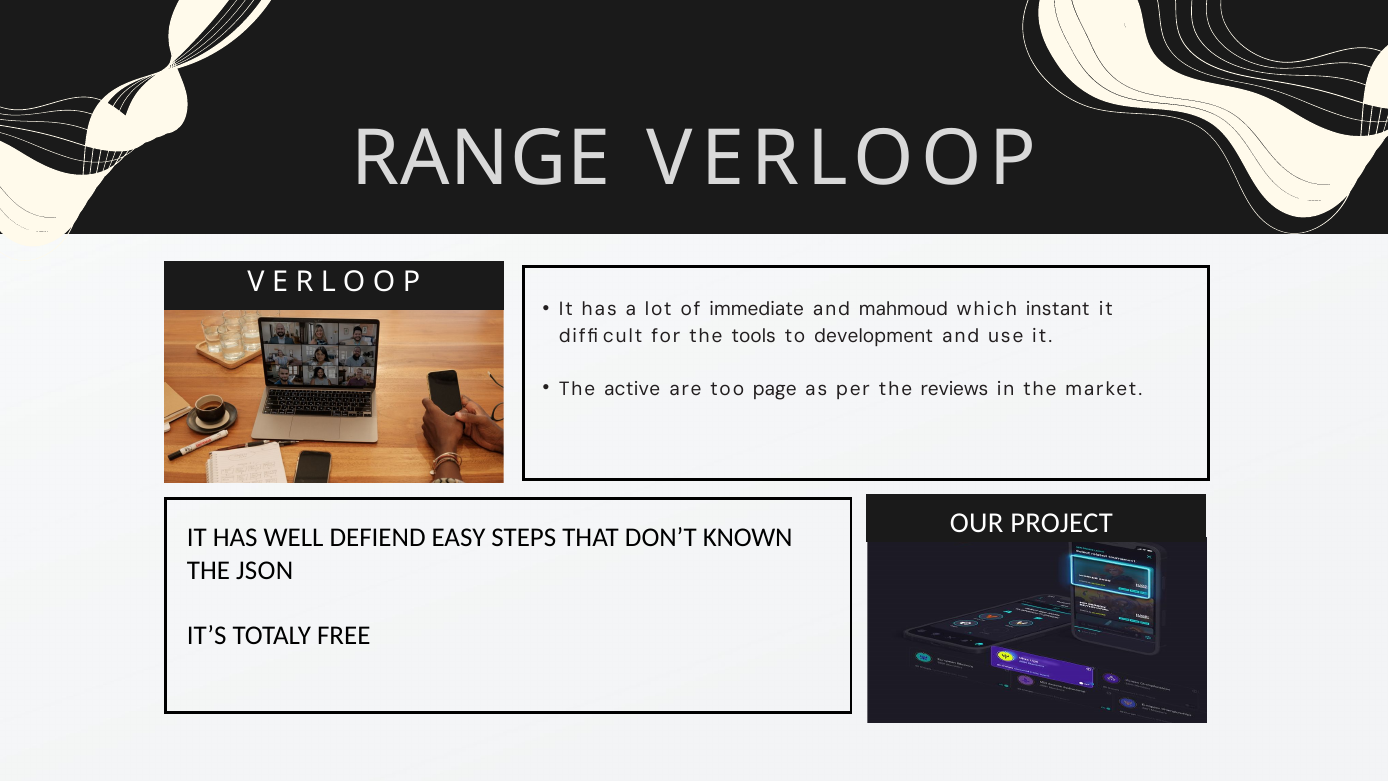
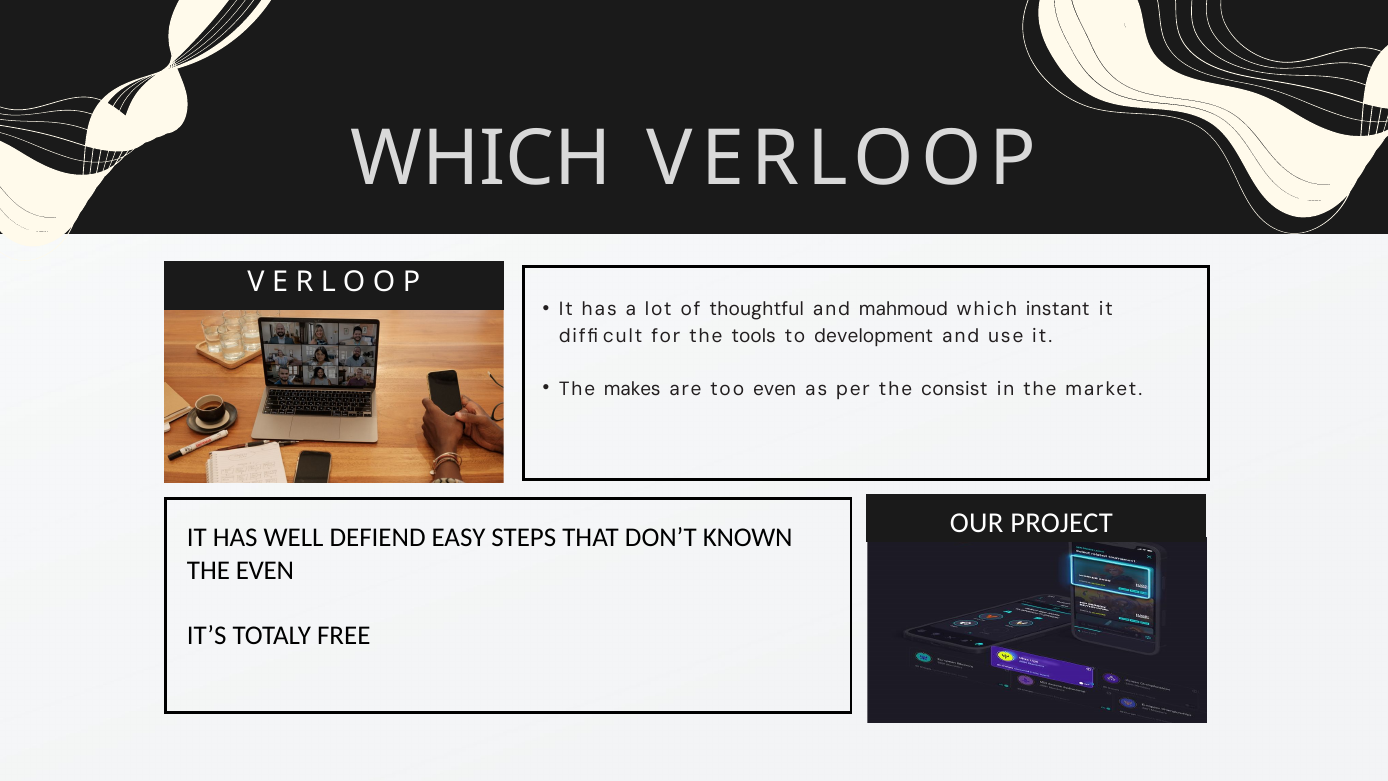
RANGE: RANGE -> WHICH (481, 159)
immediate: immediate -> thoughtful (757, 310)
active: active -> makes (632, 389)
too page: page -> even (775, 389)
reviews: reviews -> consist (954, 389)
THE JSON: JSON -> EVEN (265, 570)
